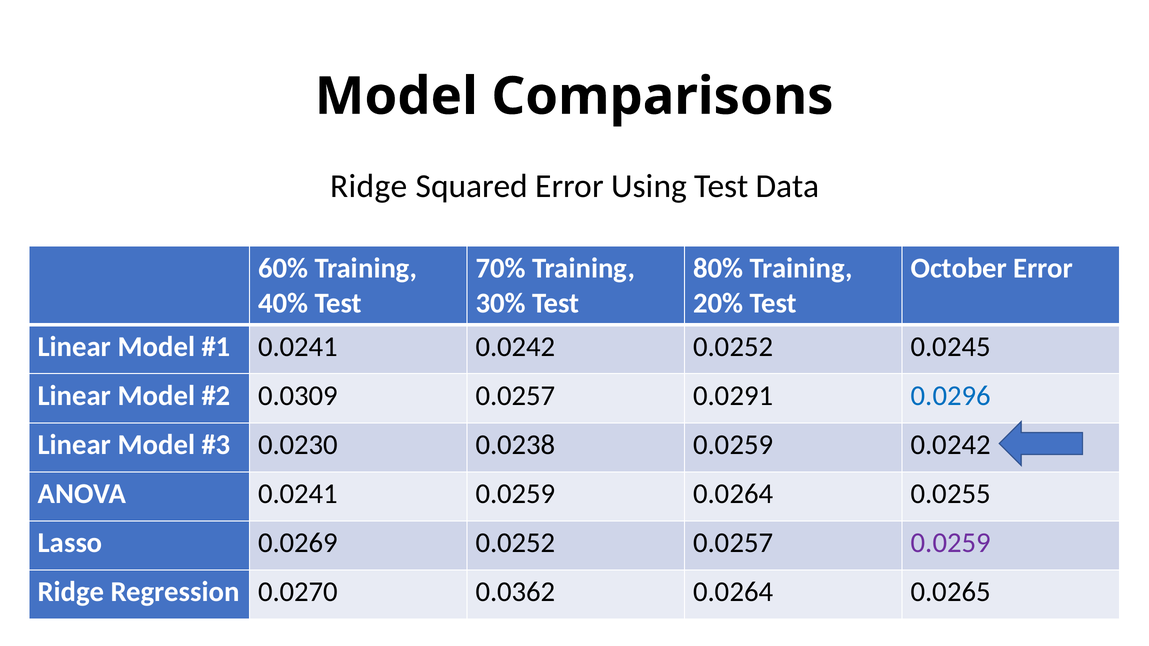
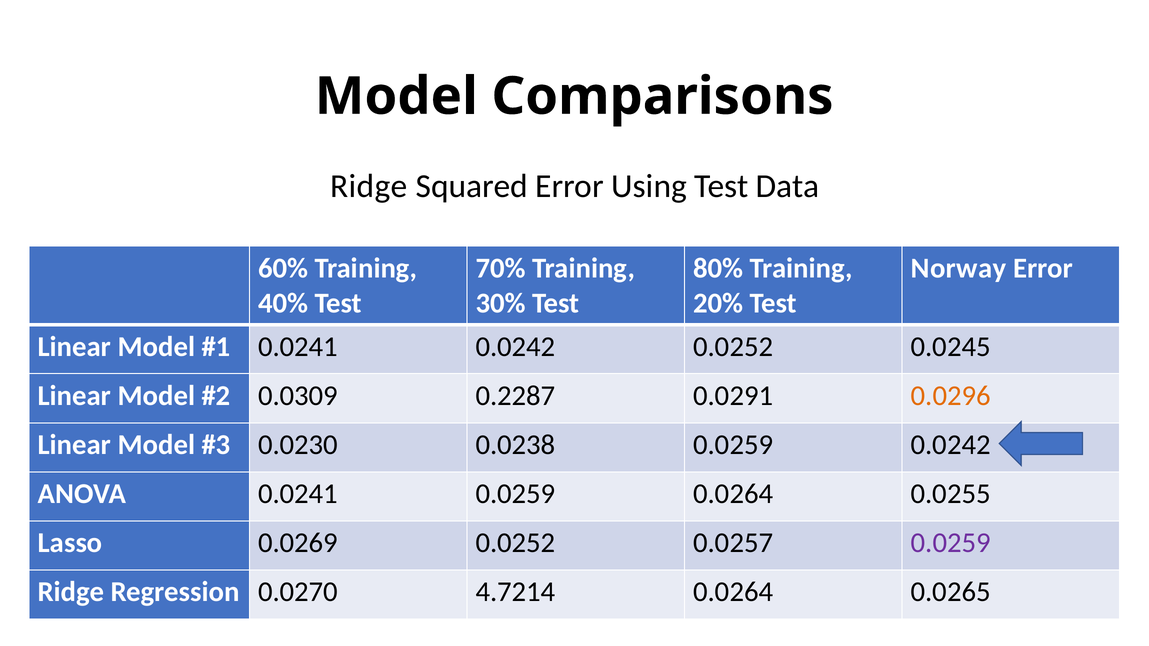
October: October -> Norway (959, 268)
0.0309 0.0257: 0.0257 -> 0.2287 (516, 396)
0.0296 colour: blue -> orange (951, 396)
0.0362: 0.0362 -> 4.7214 (516, 592)
